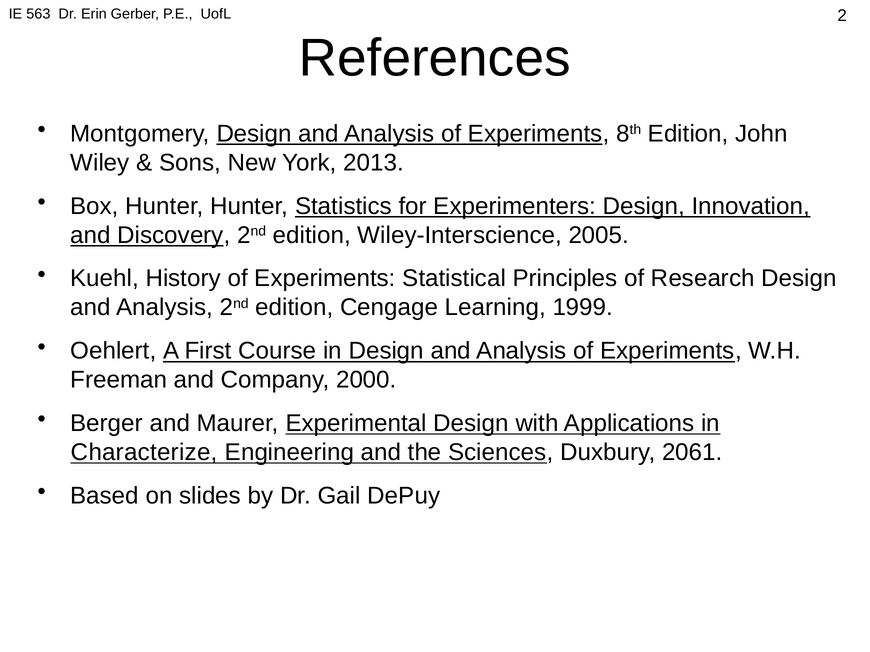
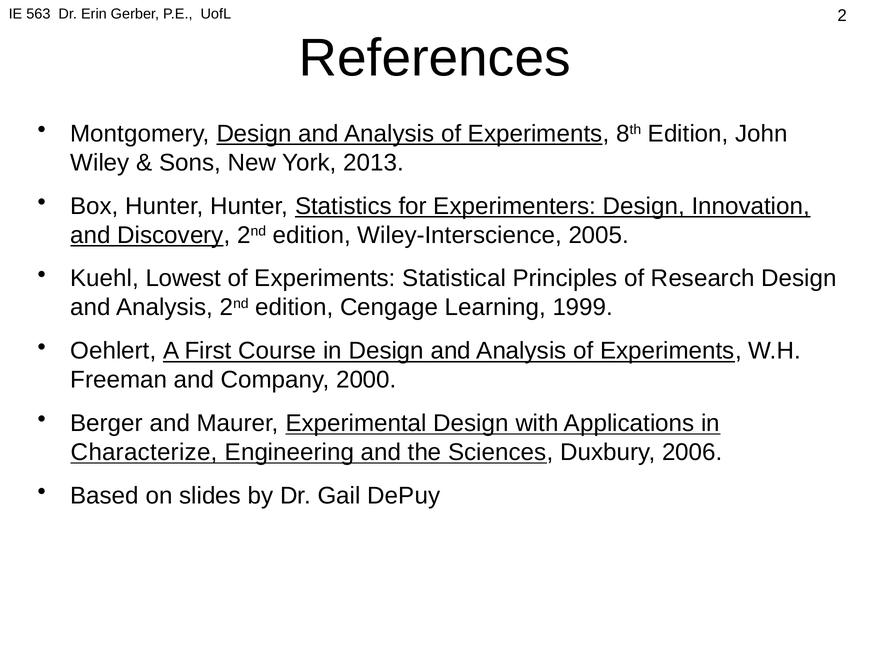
History: History -> Lowest (183, 279)
2061: 2061 -> 2006 (692, 453)
